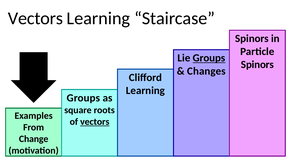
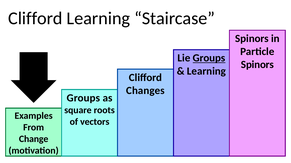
Vectors: Vectors -> Clifford (35, 18)
Changes: Changes -> Learning (206, 71)
Learning: Learning -> Changes (145, 91)
vectors underline: present -> none (95, 122)
